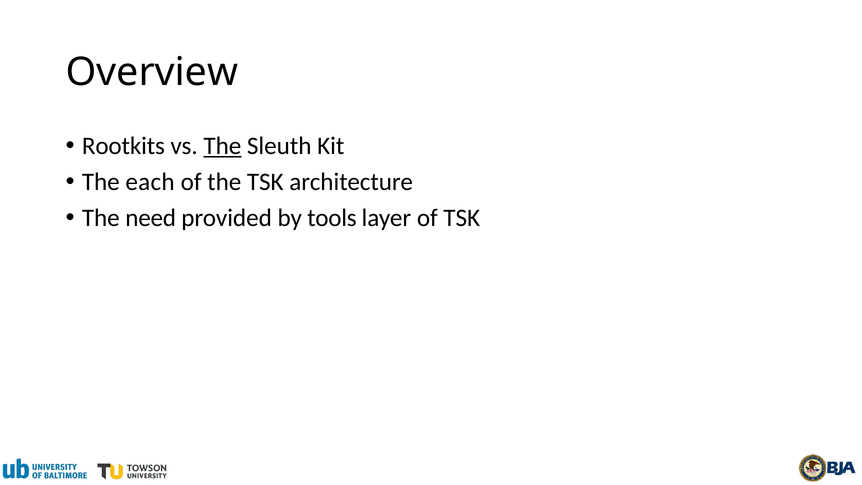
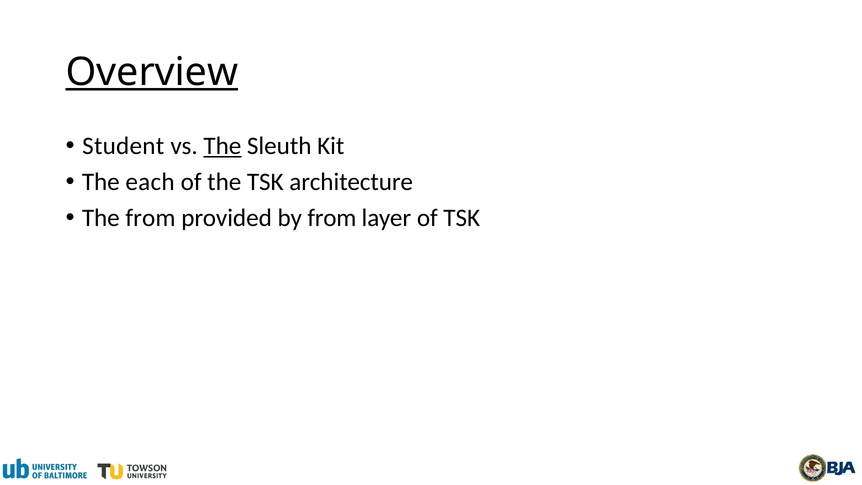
Overview underline: none -> present (152, 72)
Rootkits: Rootkits -> Student (123, 146)
The need: need -> from (150, 218)
by tools: tools -> from (332, 218)
